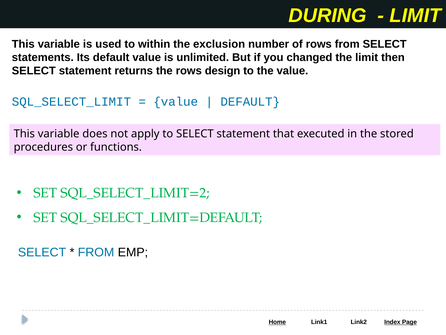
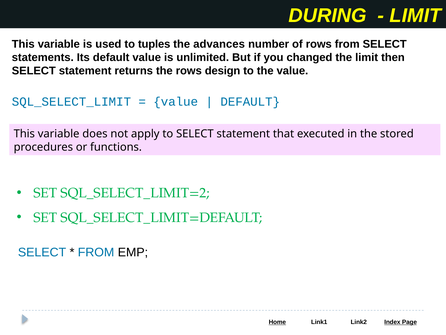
within: within -> tuples (154, 44)
exclusion: exclusion -> advances (219, 44)
